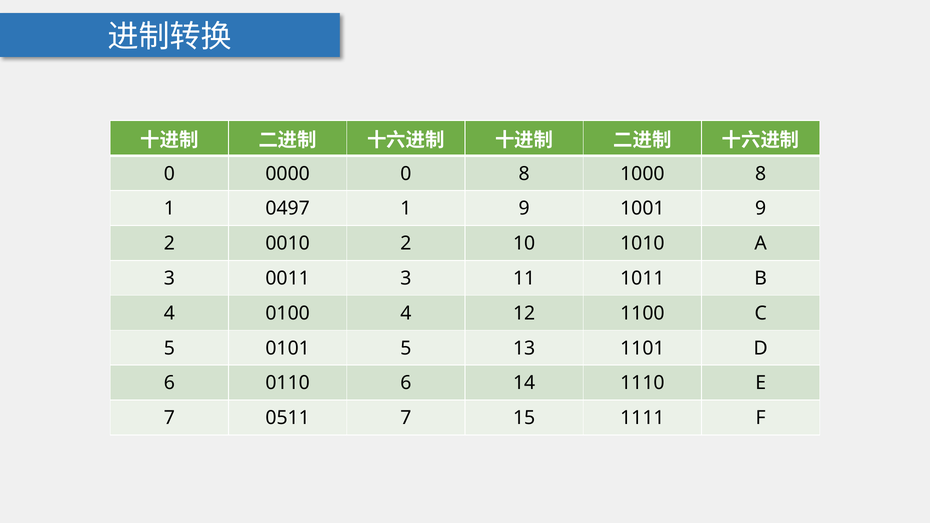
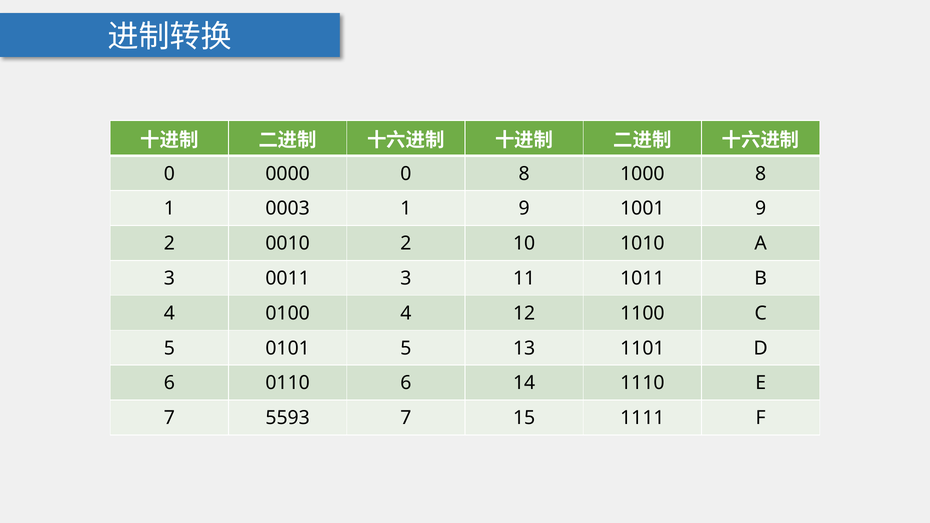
0497: 0497 -> 0003 (288, 209)
0511: 0511 -> 5593 (288, 418)
